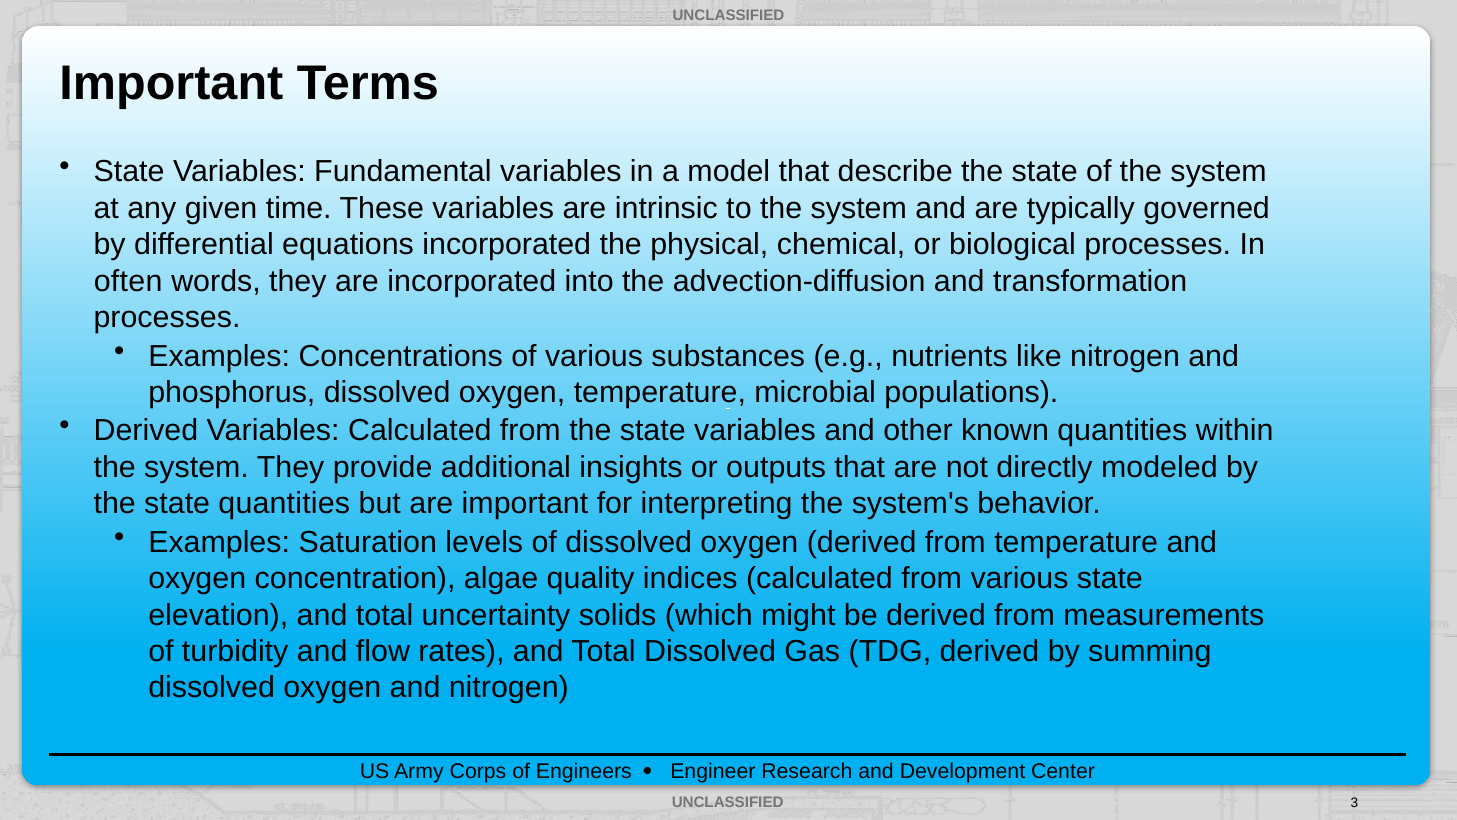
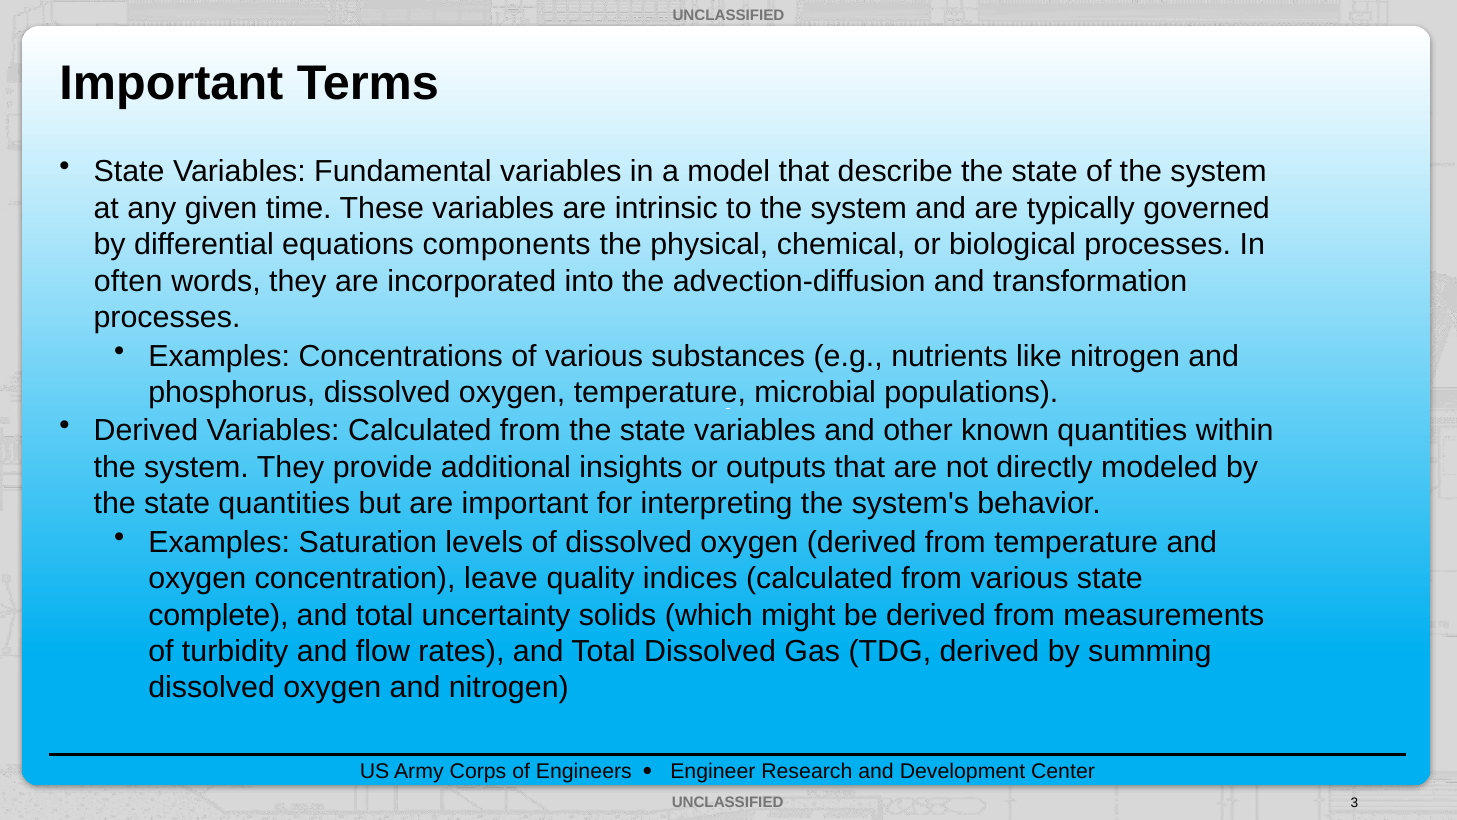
equations incorporated: incorporated -> components (507, 245)
algae: algae -> leave (501, 578)
elevation: elevation -> complete (218, 615)
